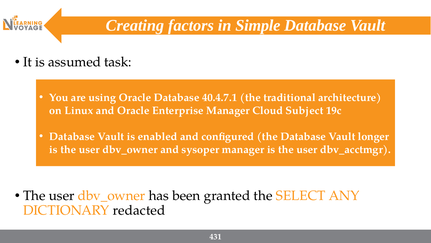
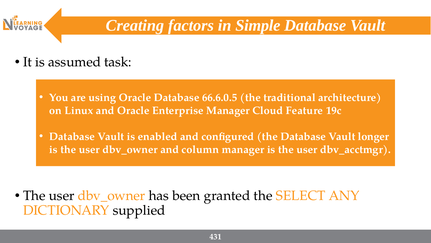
40.4.7.1: 40.4.7.1 -> 66.6.0.5 (220, 97)
Subject: Subject -> Feature (304, 110)
sysoper: sysoper -> column (200, 149)
redacted: redacted -> supplied (139, 210)
